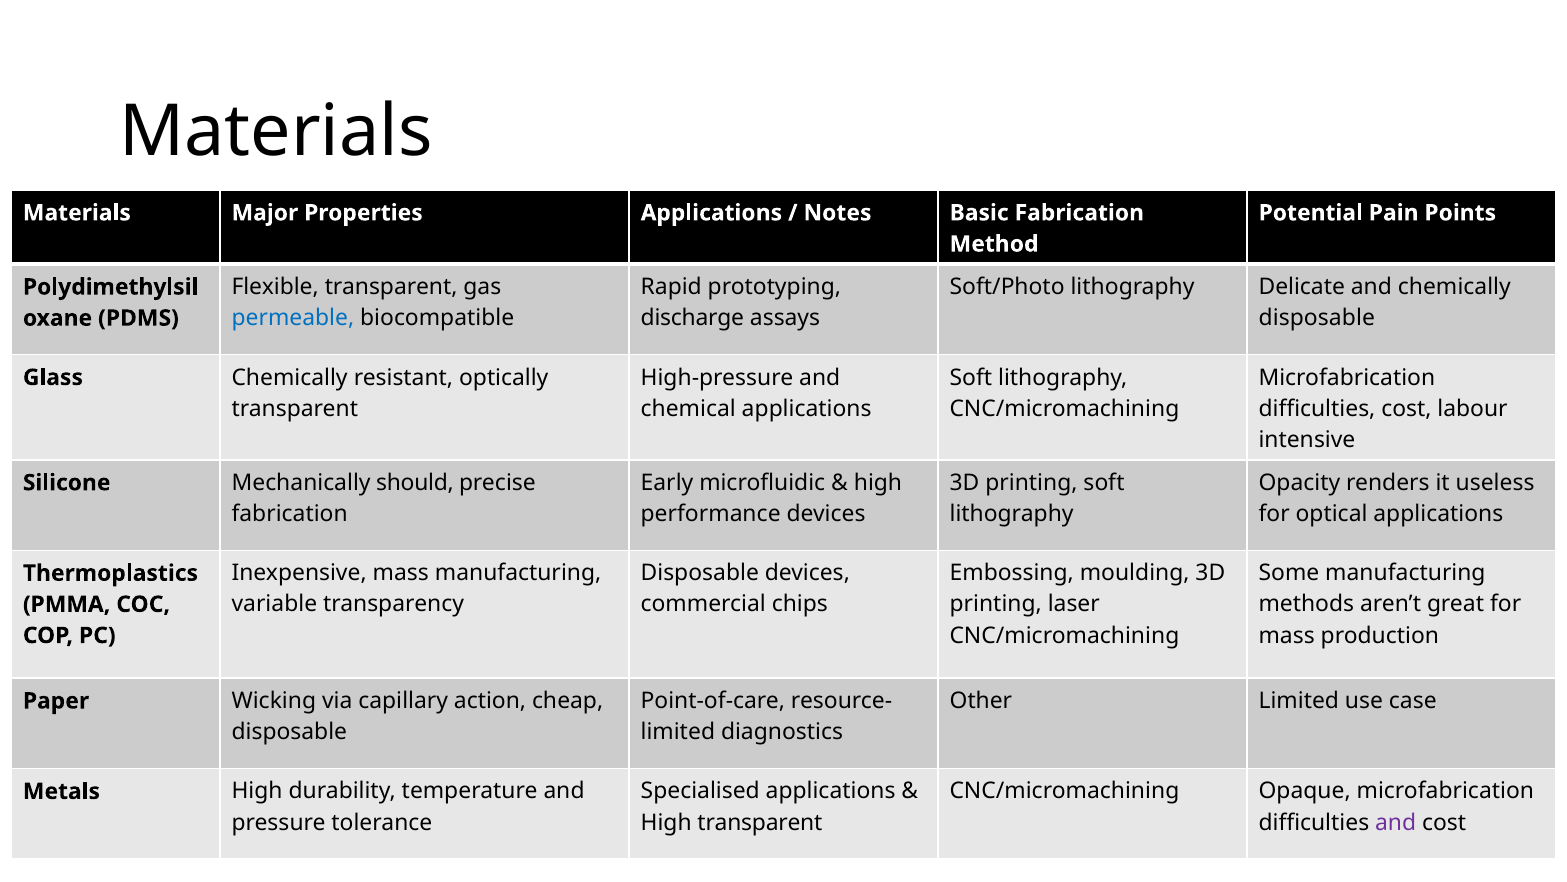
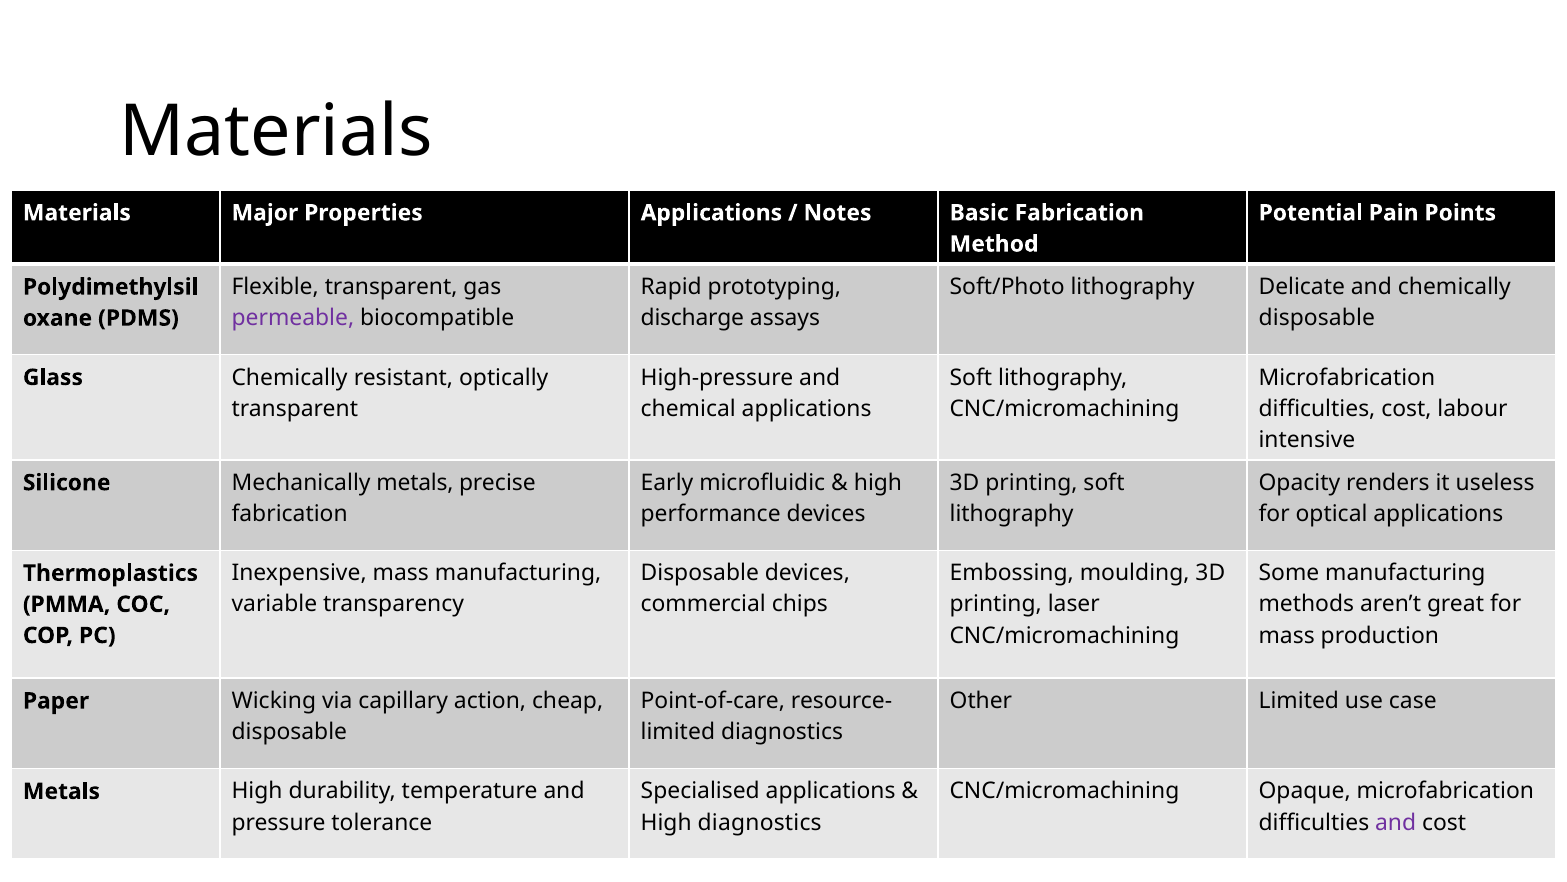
permeable colour: blue -> purple (293, 318)
Mechanically should: should -> metals (415, 482)
High transparent: transparent -> diagnostics (760, 822)
